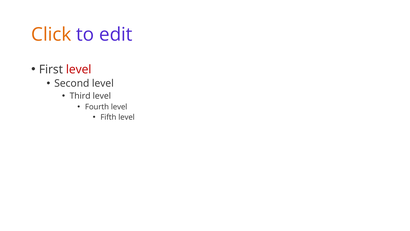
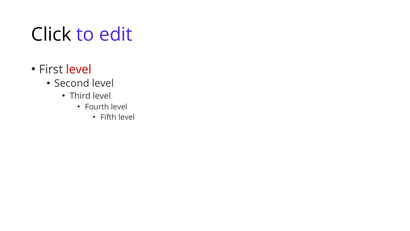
Click colour: orange -> black (51, 34)
